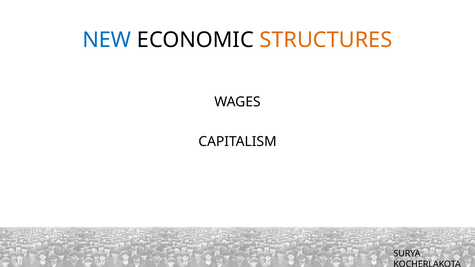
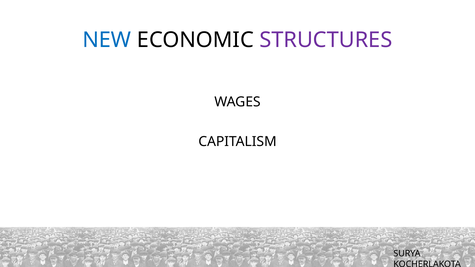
STRUCTURES colour: orange -> purple (326, 40)
